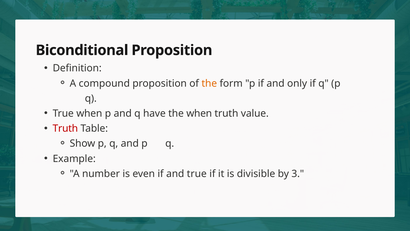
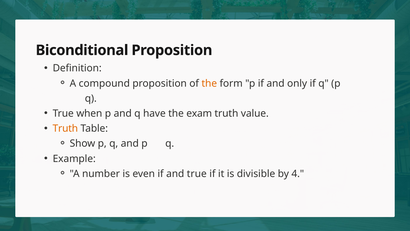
the when: when -> exam (199, 113)
Truth colour: red -> orange (65, 128)
3: 3 -> 4 (298, 174)
